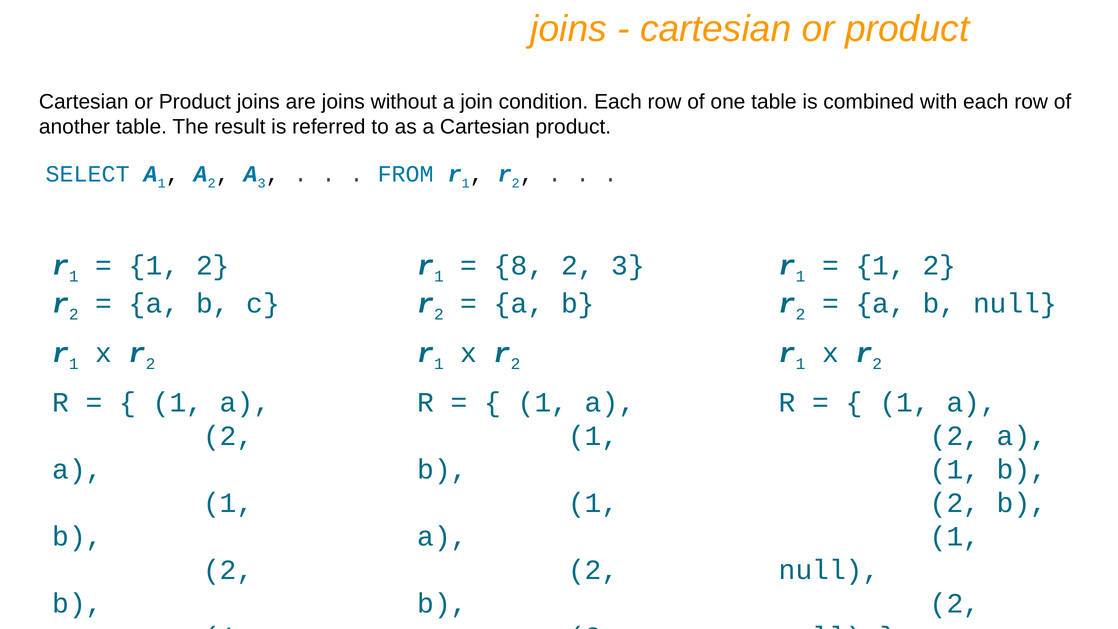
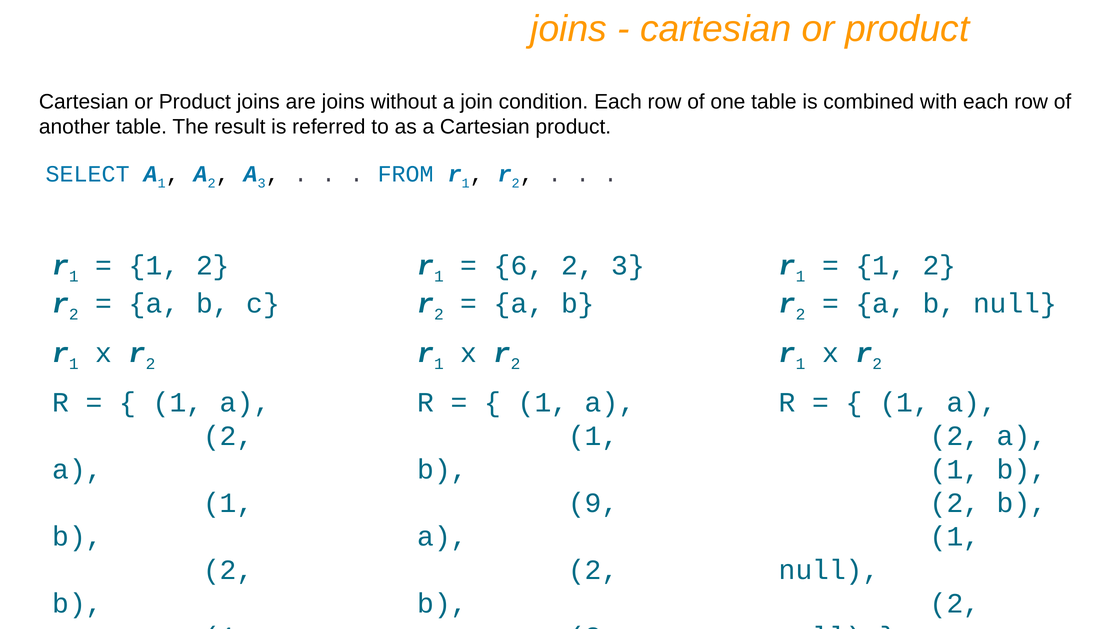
8: 8 -> 6 (519, 266)
1: 1 -> 9 (593, 503)
